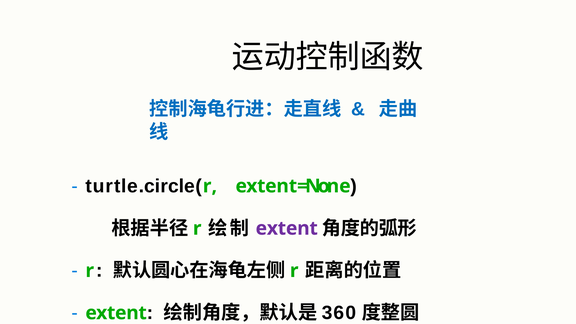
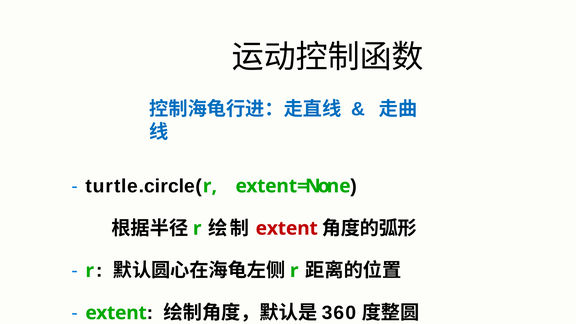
extent colour: purple -> red (287, 228)
